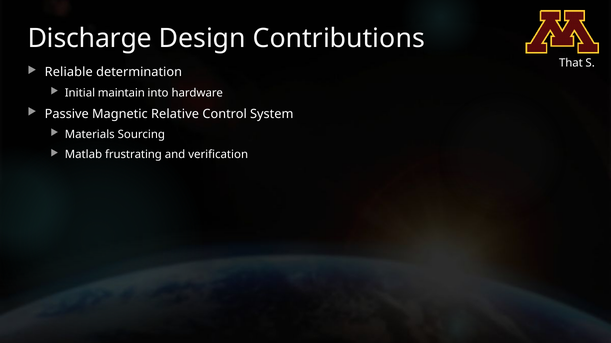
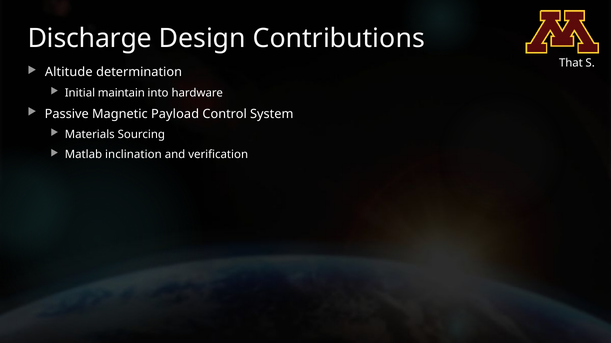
Reliable: Reliable -> Altitude (69, 72)
Relative: Relative -> Payload (175, 114)
frustrating: frustrating -> inclination (133, 155)
